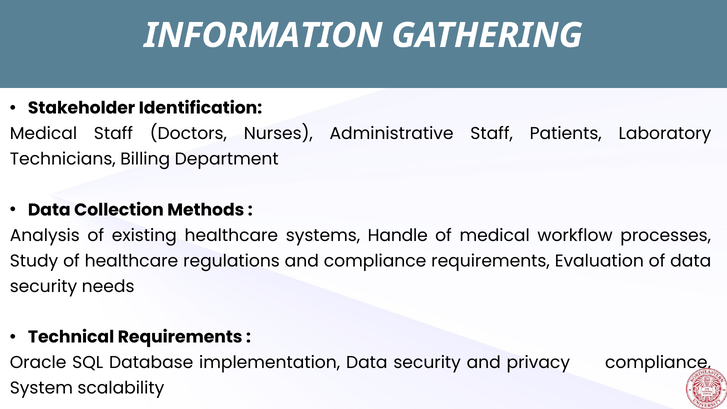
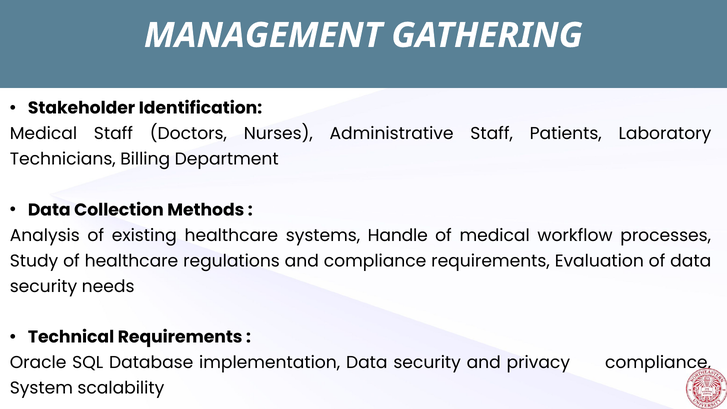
INFORMATION: INFORMATION -> MANAGEMENT (263, 35)
